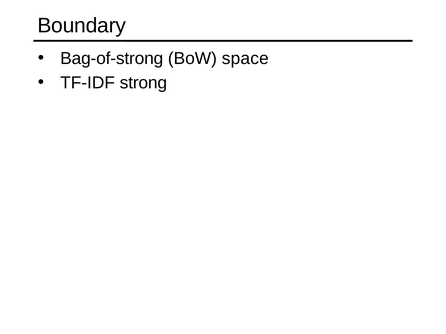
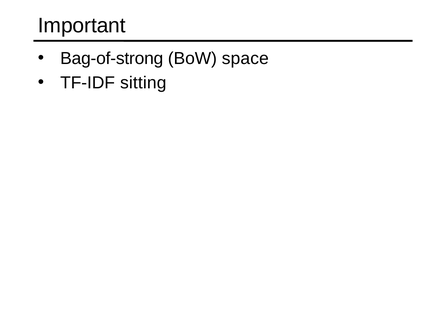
Boundary: Boundary -> Important (82, 26)
strong: strong -> sitting (143, 83)
